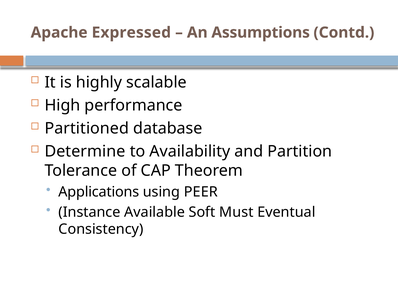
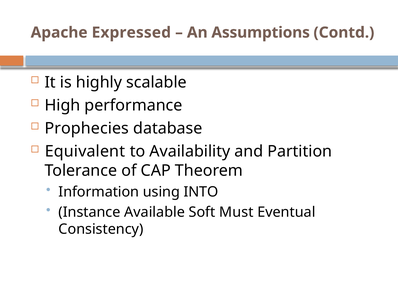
Partitioned: Partitioned -> Prophecies (87, 129)
Determine: Determine -> Equivalent (85, 152)
Applications: Applications -> Information (99, 192)
PEER: PEER -> INTO (201, 192)
